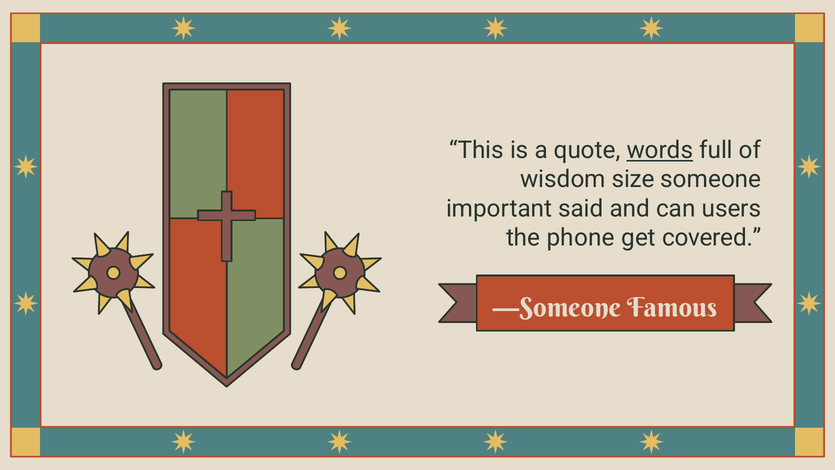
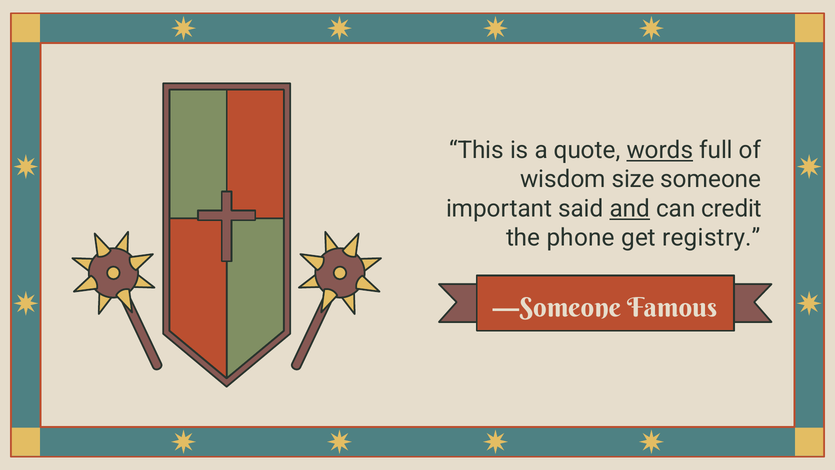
and underline: none -> present (630, 208)
users: users -> credit (732, 208)
covered: covered -> registry (712, 238)
